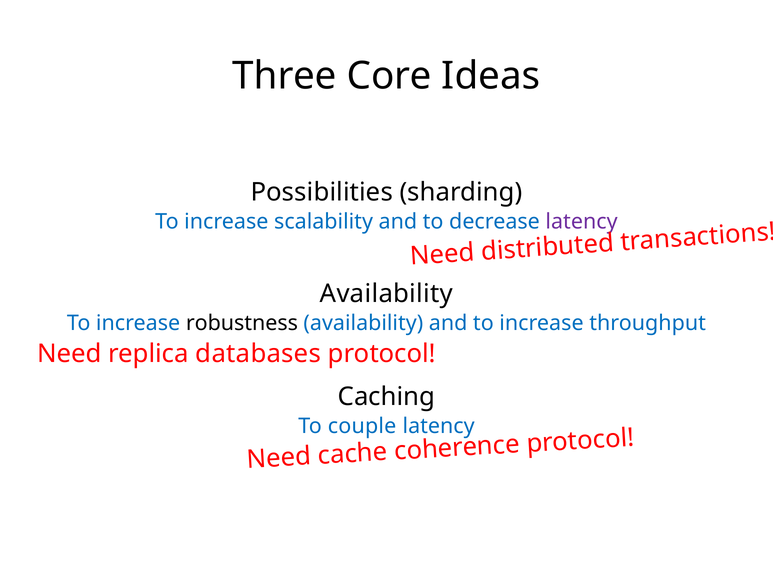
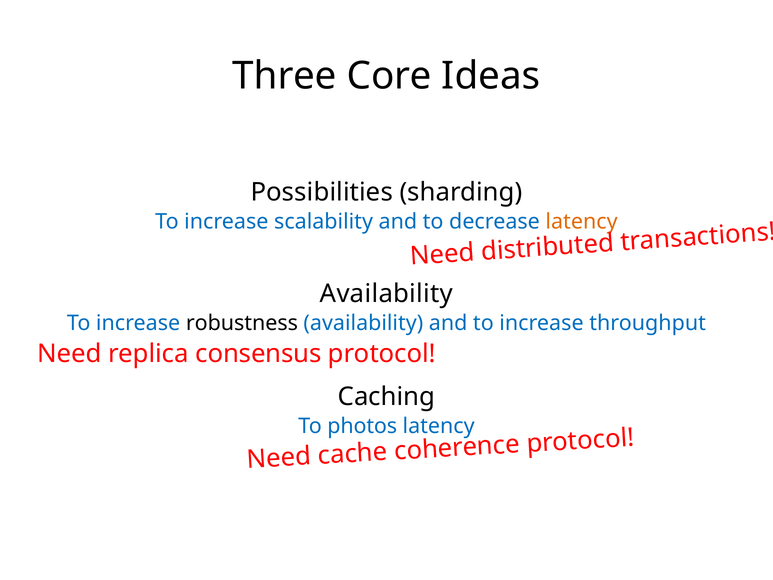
latency colour: purple -> orange (582, 221)
databases: databases -> consensus (258, 354)
couple: couple -> photos (362, 426)
